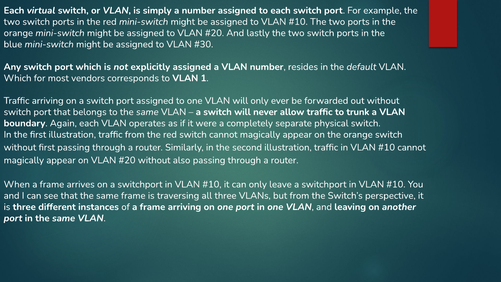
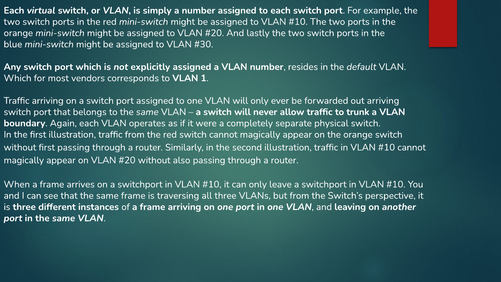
out without: without -> arriving (383, 101)
